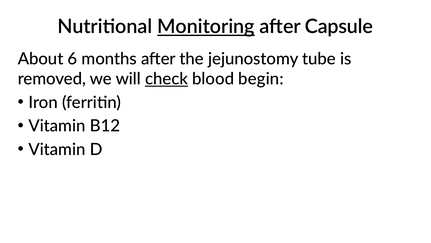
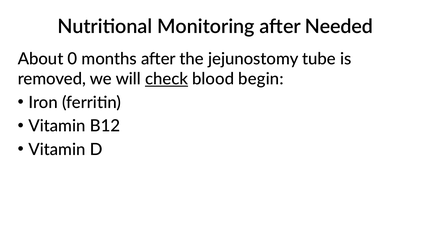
Monitoring underline: present -> none (206, 27)
Capsule: Capsule -> Needed (339, 27)
6: 6 -> 0 (72, 59)
